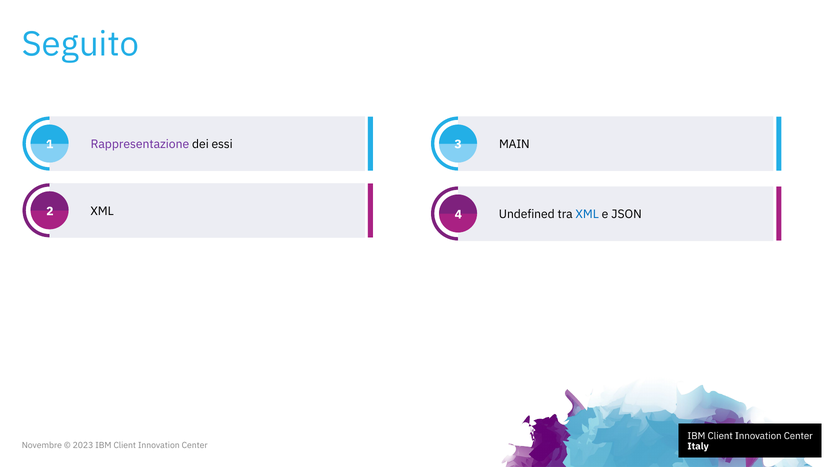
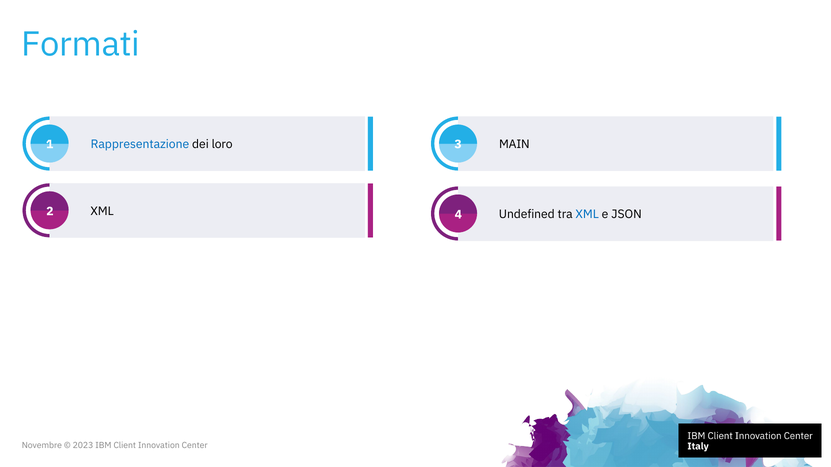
Seguito: Seguito -> Formati (81, 45)
Rappresentazione colour: purple -> blue (140, 144)
essi: essi -> loro (222, 144)
